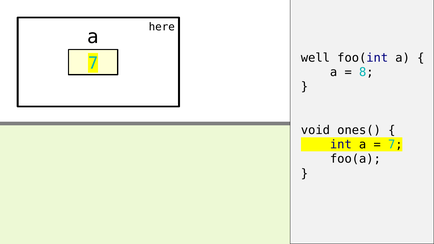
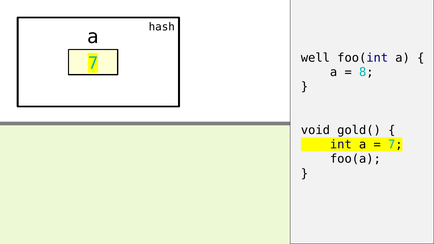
here: here -> hash (162, 27)
ones(: ones( -> gold( (359, 130)
